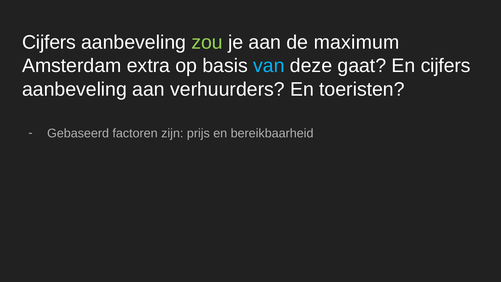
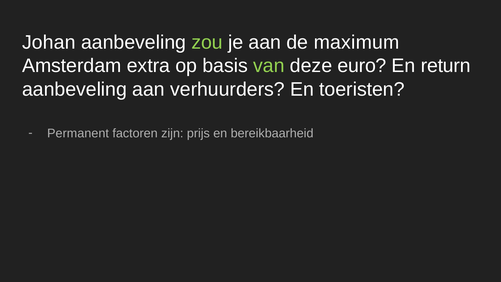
Cijfers: Cijfers -> Johan (49, 42)
van colour: light blue -> light green (269, 66)
gaat: gaat -> euro (362, 66)
En cijfers: cijfers -> return (446, 66)
Gebaseerd: Gebaseerd -> Permanent (78, 133)
